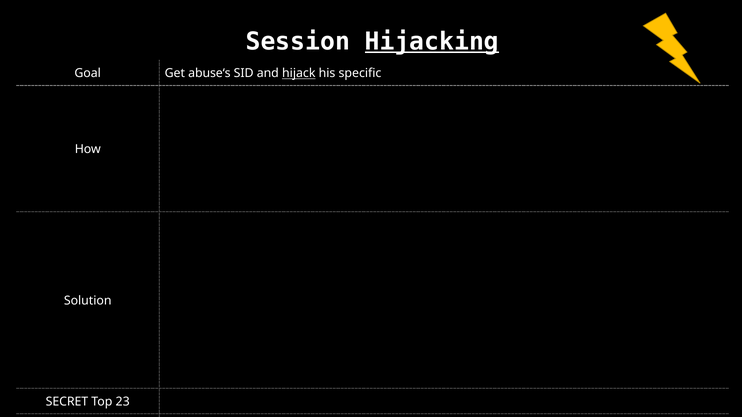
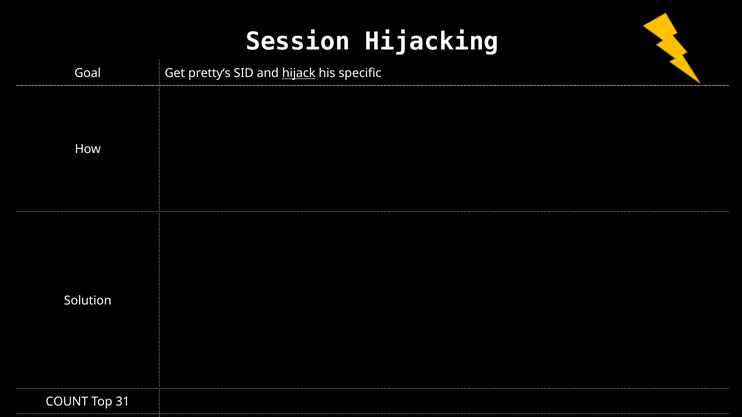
Hijacking underline: present -> none (432, 42)
abuse‘s: abuse‘s -> pretty‘s (209, 73)
SECRET: SECRET -> COUNT (67, 402)
23: 23 -> 31 (123, 402)
